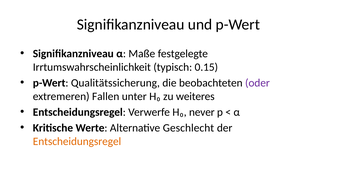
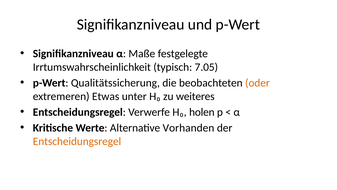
0.15: 0.15 -> 7.05 (206, 67)
oder colour: purple -> orange (257, 83)
Fallen: Fallen -> Etwas (106, 96)
never: never -> holen (202, 112)
Geschlecht: Geschlecht -> Vorhanden (188, 128)
